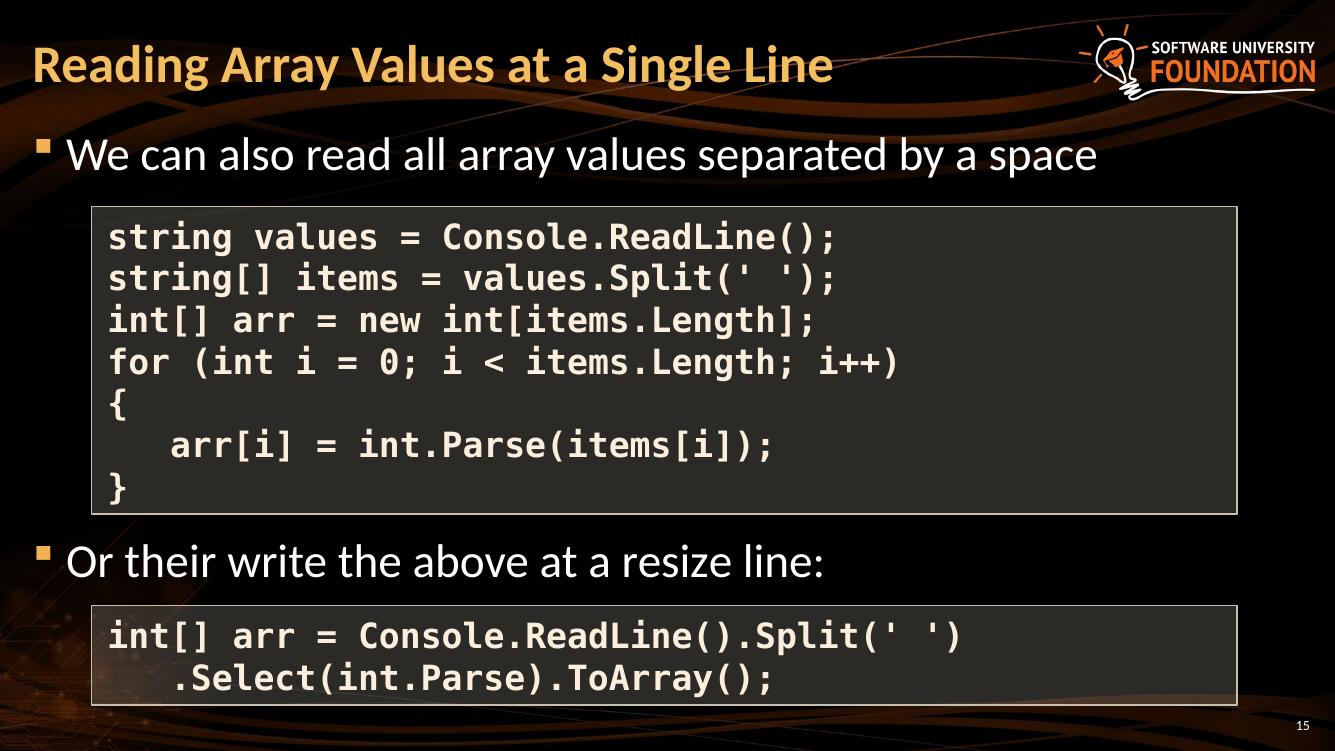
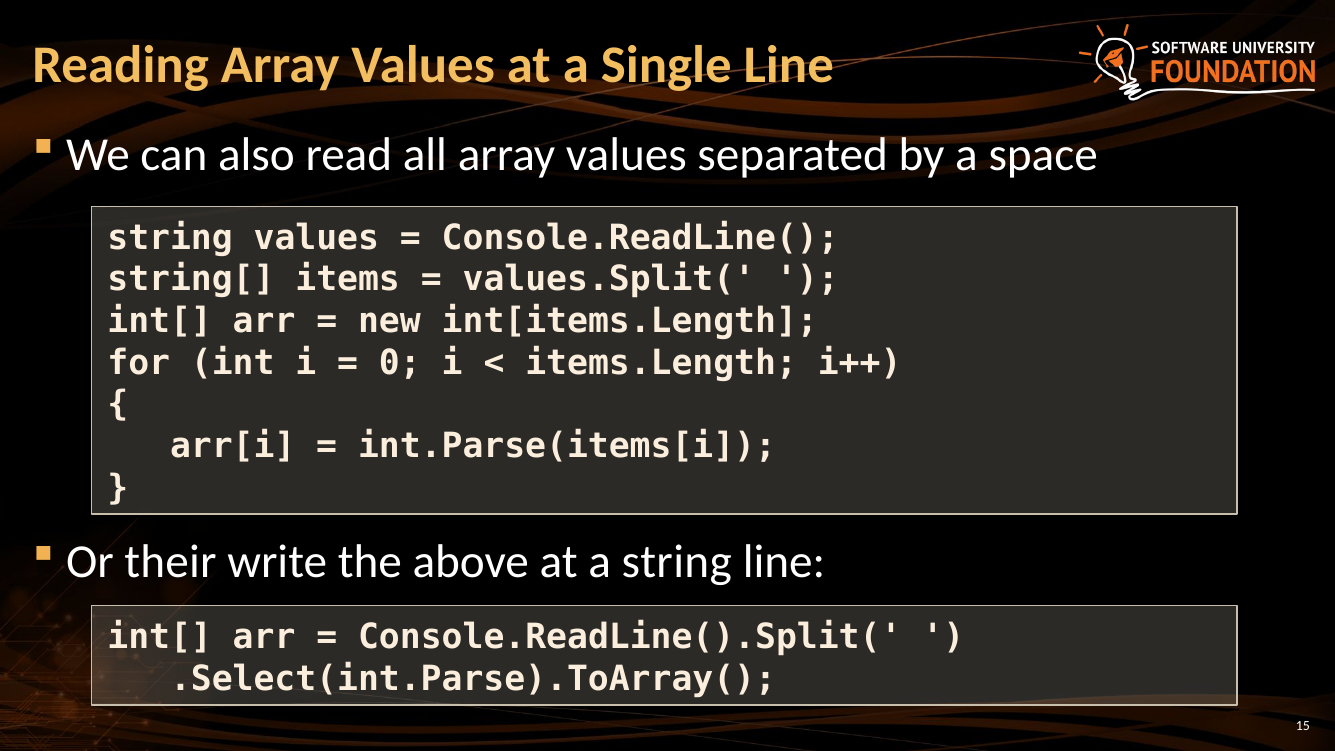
a resize: resize -> string (677, 562)
